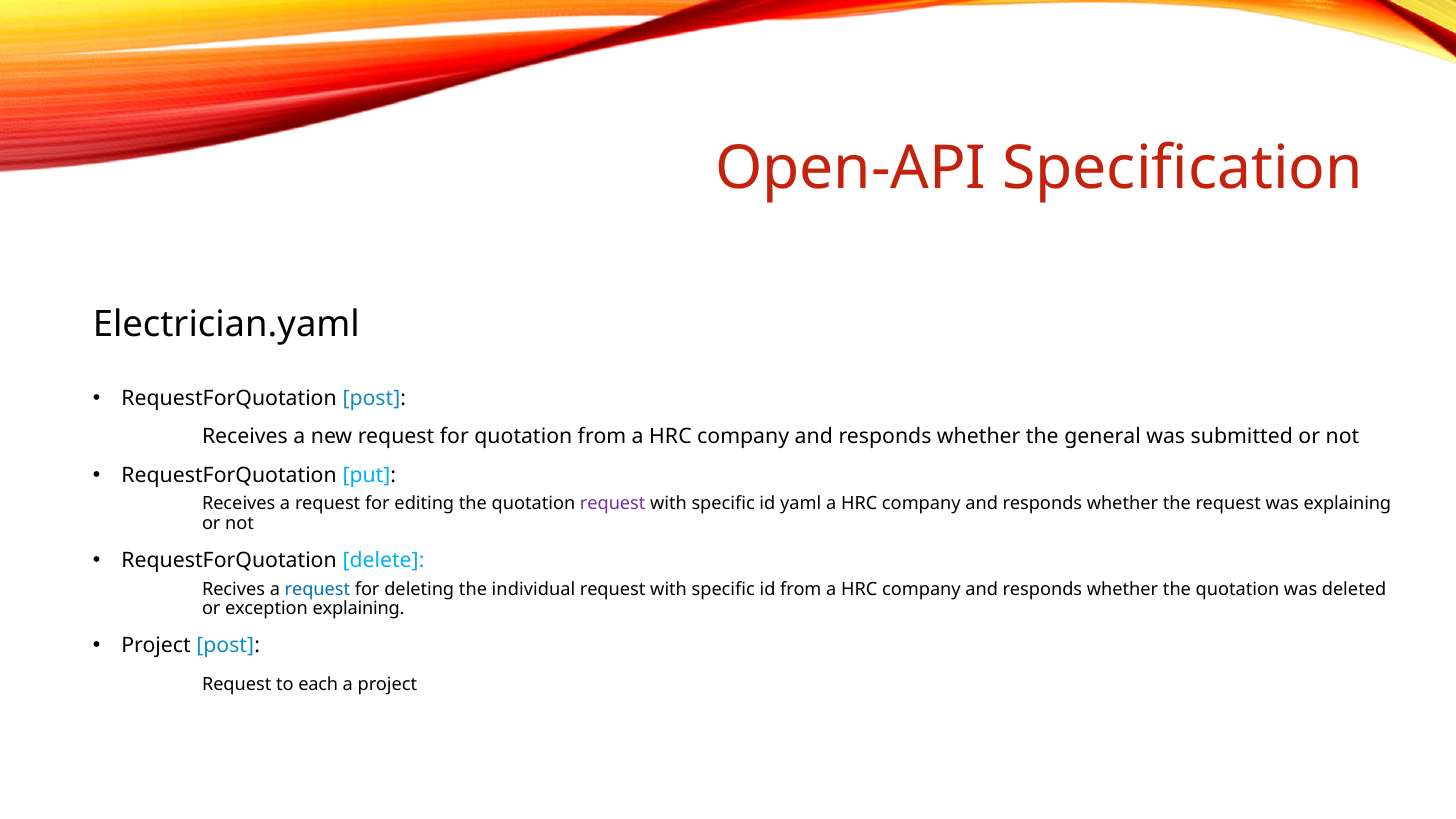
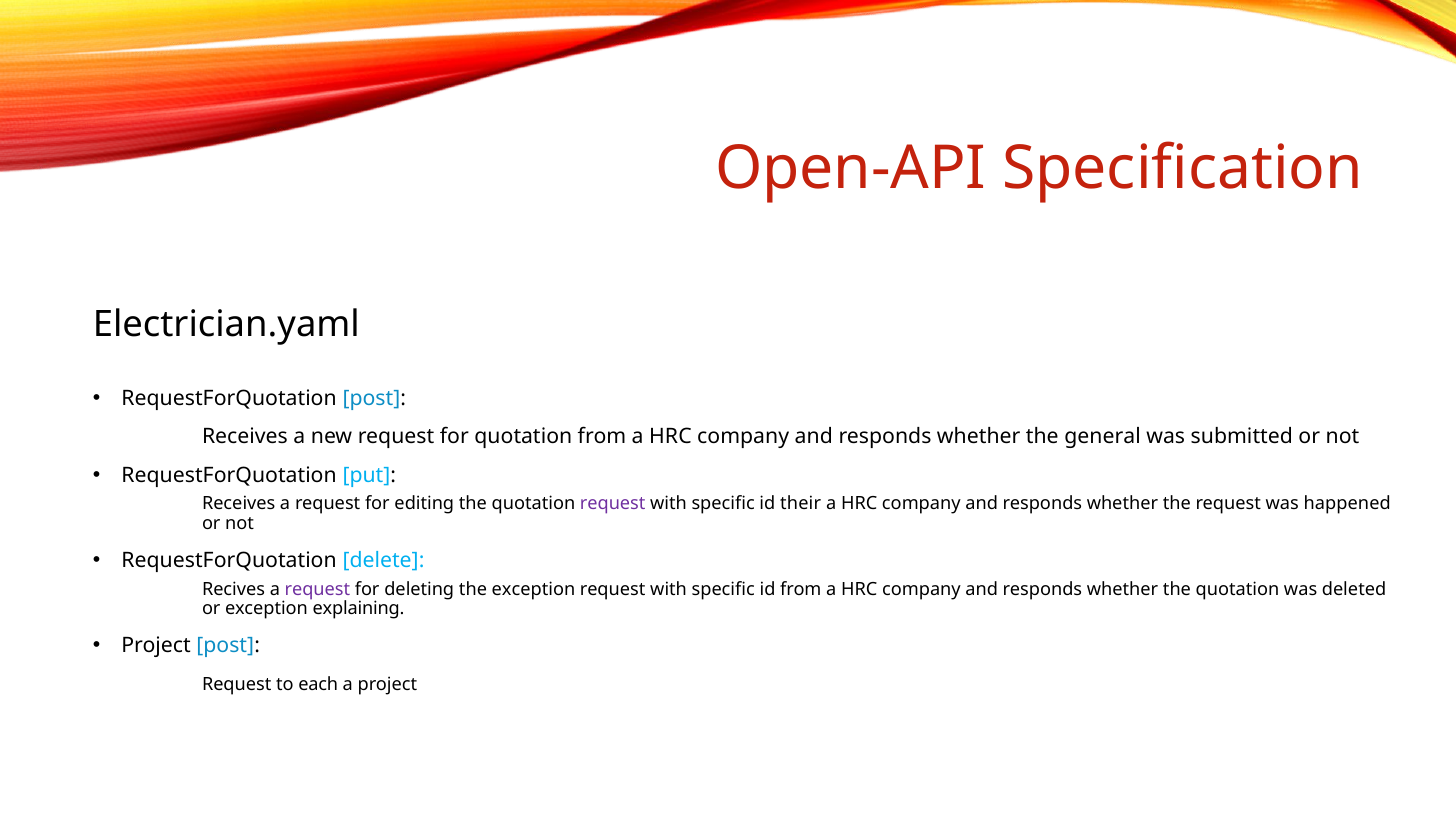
yaml: yaml -> their (801, 504)
was explaining: explaining -> happened (1347, 504)
request colour: blue -> purple (317, 589)
the individual: individual -> exception (534, 589)
